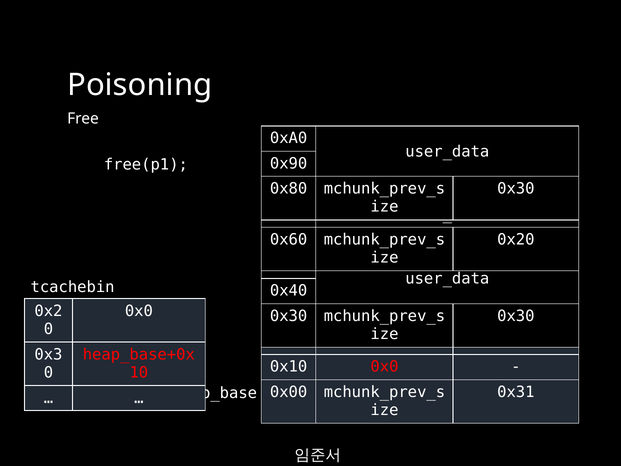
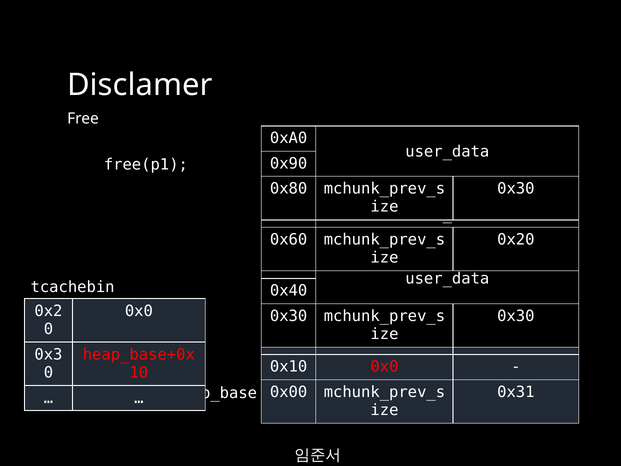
Poisoning: Poisoning -> Disclamer (140, 85)
